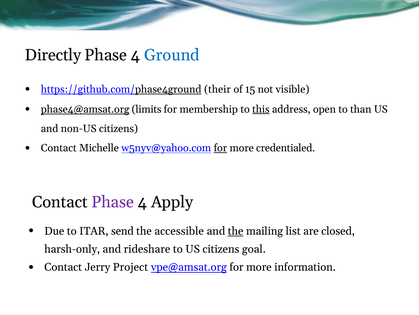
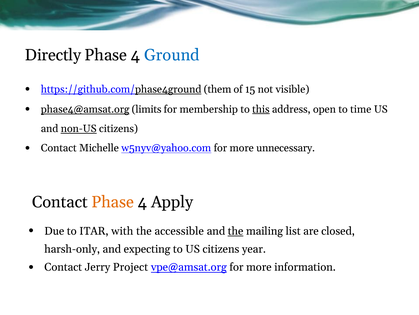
their: their -> them (218, 89)
than: than -> time (361, 109)
non-US underline: none -> present (79, 129)
for underline: present -> none (220, 148)
credentialed: credentialed -> unnecessary (286, 148)
Phase colour: purple -> orange (113, 202)
send: send -> with (122, 231)
rideshare: rideshare -> expecting (147, 248)
goal: goal -> year (254, 248)
